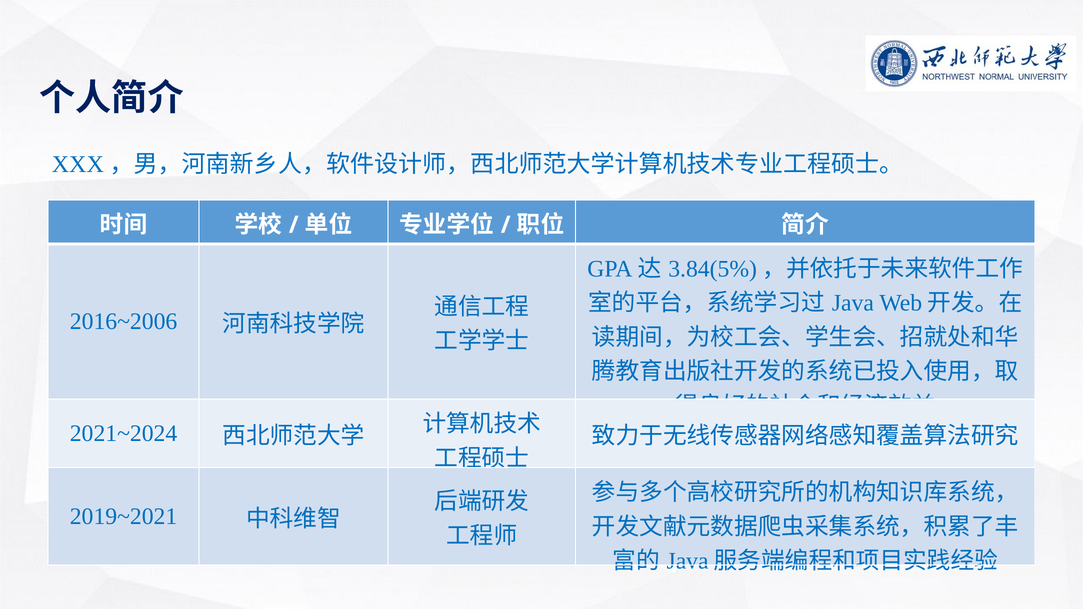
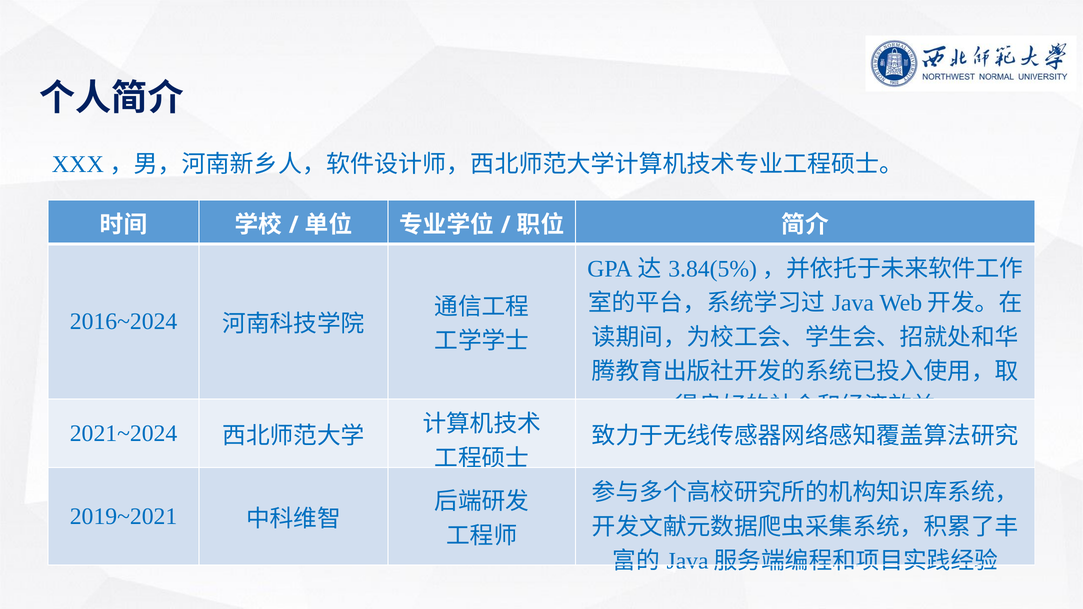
2016~2006: 2016~2006 -> 2016~2024 (124, 322)
